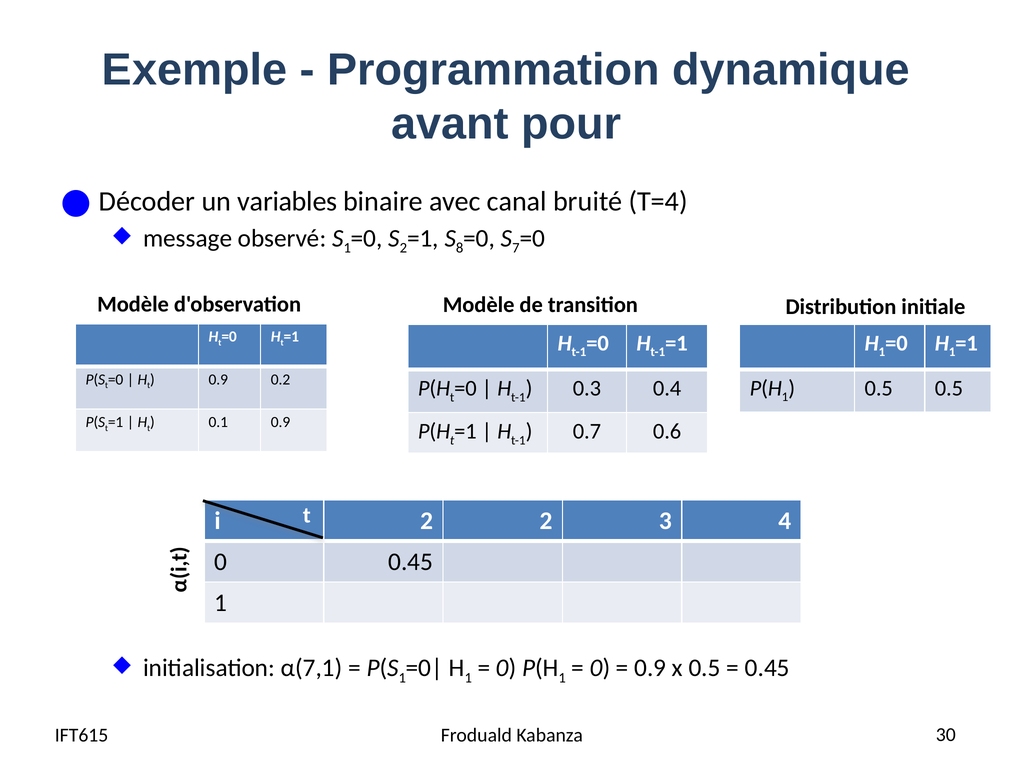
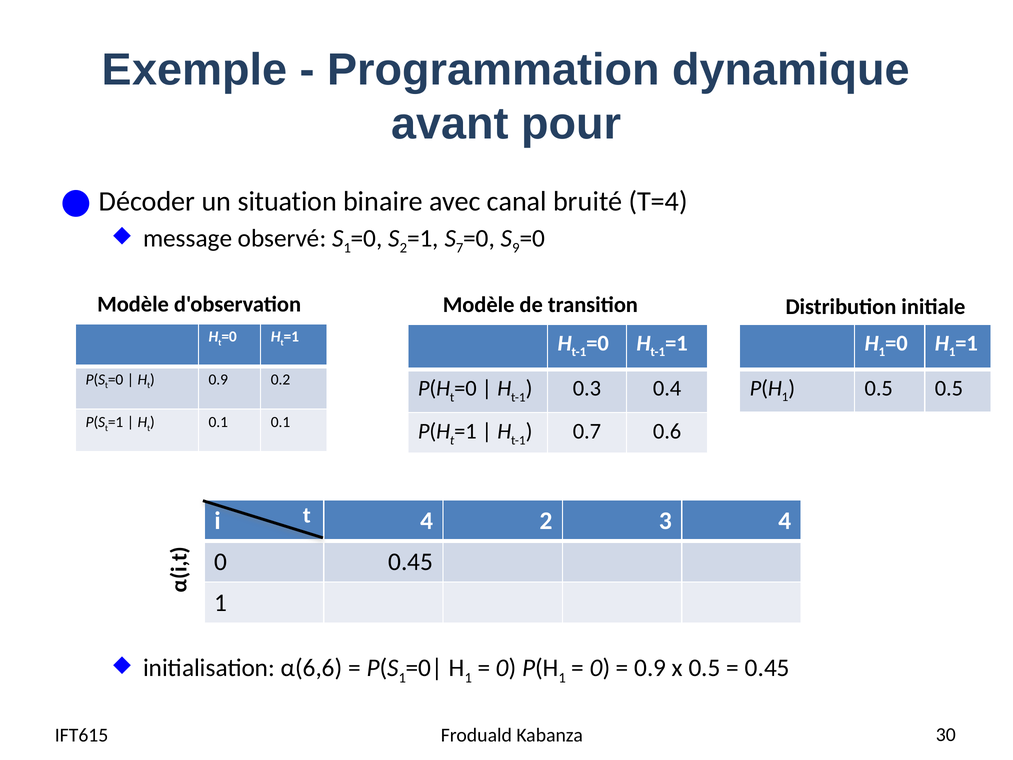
variables: variables -> situation (287, 201)
8: 8 -> 7 (460, 248)
7: 7 -> 9 (516, 248)
0.1 0.9: 0.9 -> 0.1 (281, 422)
2: 2 -> 4 (427, 521)
α(7,1: α(7,1 -> α(6,6 (312, 668)
